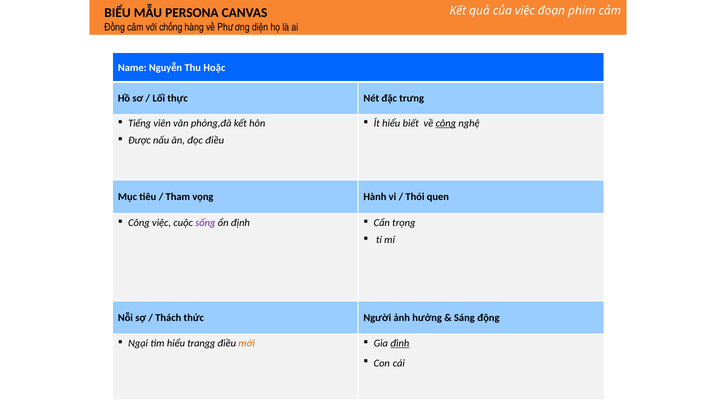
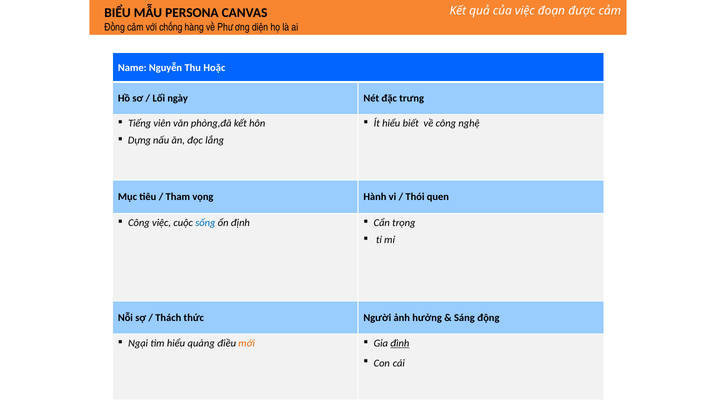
phim: phim -> được (582, 11)
thực: thực -> ngày (178, 98)
công underline: present -> none (446, 123)
Được: Được -> Dựng (139, 140)
đọc điều: điều -> lắng (215, 140)
sống colour: purple -> blue (205, 223)
trangg: trangg -> quảng (201, 343)
